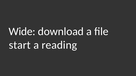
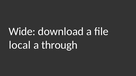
start: start -> local (20, 45)
reading: reading -> through (59, 45)
